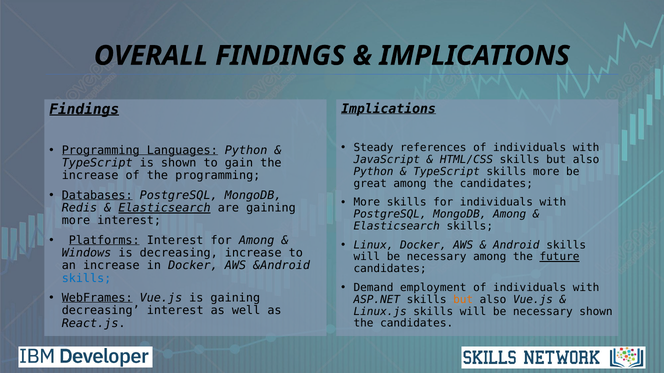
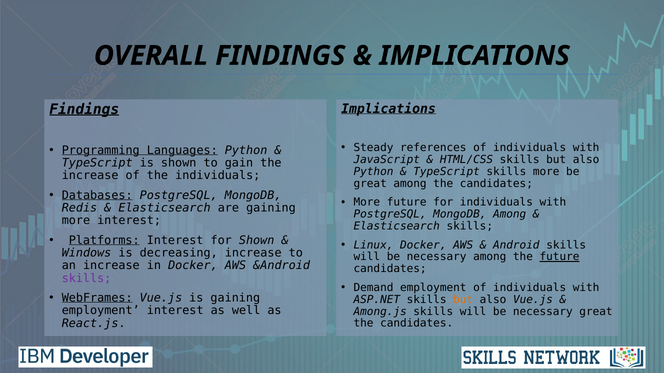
the programming: programming -> individuals (218, 176)
More skills: skills -> future (407, 202)
Elasticsearch underline: present -> none (165, 208)
for Among: Among -> Shown (257, 240)
skills colour: blue -> purple (87, 279)
decreasing: decreasing -> employment (101, 311)
Linux.js: Linux.js -> Among.js (380, 312)
necessary shown: shown -> great (596, 312)
